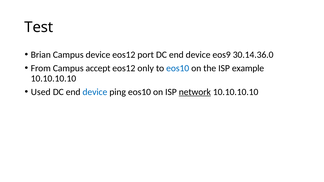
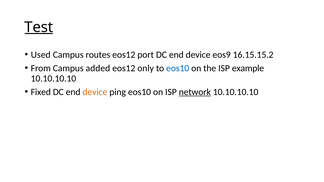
Test underline: none -> present (39, 27)
Brian: Brian -> Used (41, 55)
Campus device: device -> routes (98, 55)
30.14.36.0: 30.14.36.0 -> 16.15.15.2 (253, 55)
accept: accept -> added (98, 68)
Used: Used -> Fixed (41, 92)
device colour: blue -> orange (95, 92)
